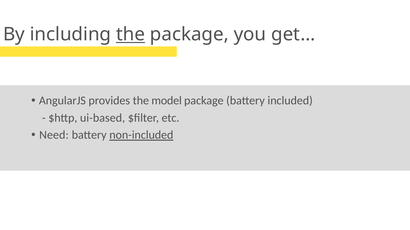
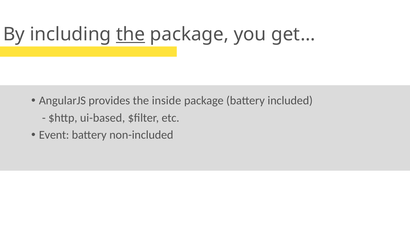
model: model -> inside (166, 101)
Need: Need -> Event (54, 135)
non-included underline: present -> none (141, 135)
